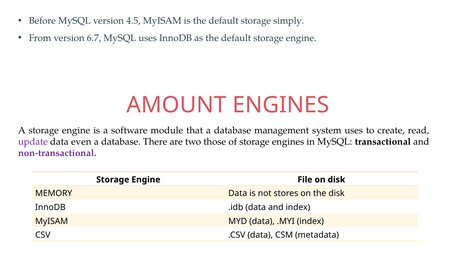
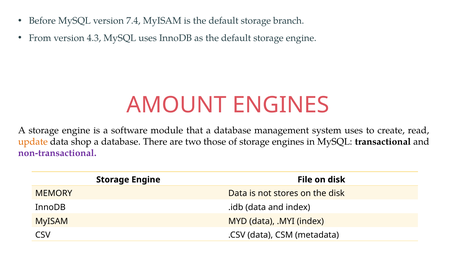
4.5: 4.5 -> 7.4 (133, 21)
simply: simply -> branch (289, 21)
6.7: 6.7 -> 4.3 (94, 38)
update colour: purple -> orange (33, 142)
even: even -> shop (81, 142)
